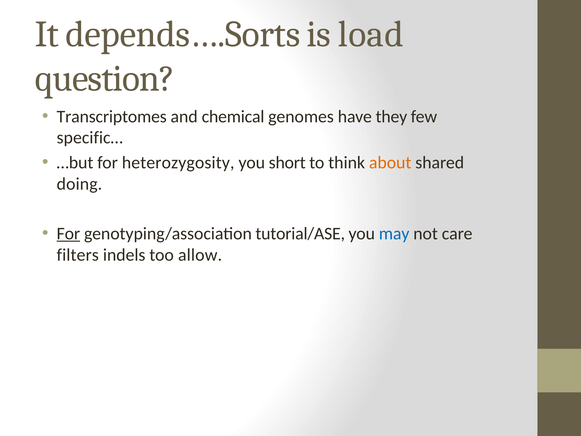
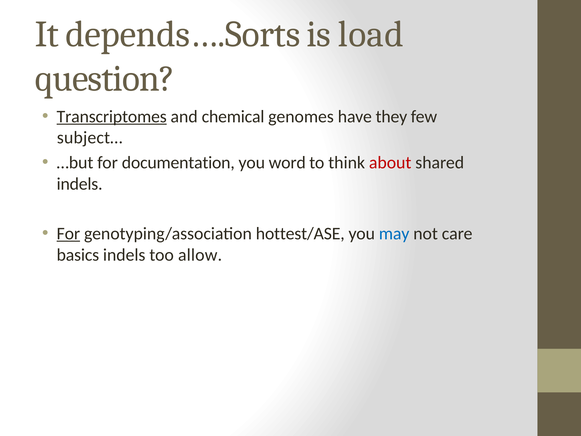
Transcriptomes underline: none -> present (112, 116)
specific…: specific… -> subject… (90, 138)
heterozygosity: heterozygosity -> documentation (178, 163)
short: short -> word (287, 163)
about colour: orange -> red (390, 163)
doing: doing -> indels (80, 184)
tutorial/ASE: tutorial/ASE -> hottest/ASE (300, 233)
filters: filters -> basics (78, 255)
